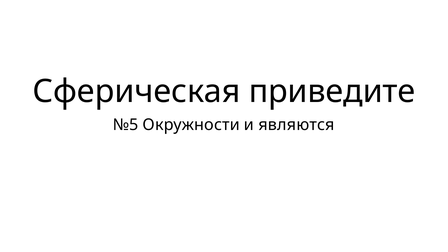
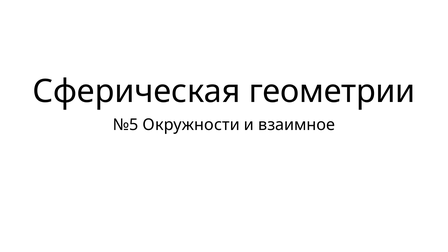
приведите: приведите -> геометрии (332, 91)
являются: являются -> взаимное (297, 125)
